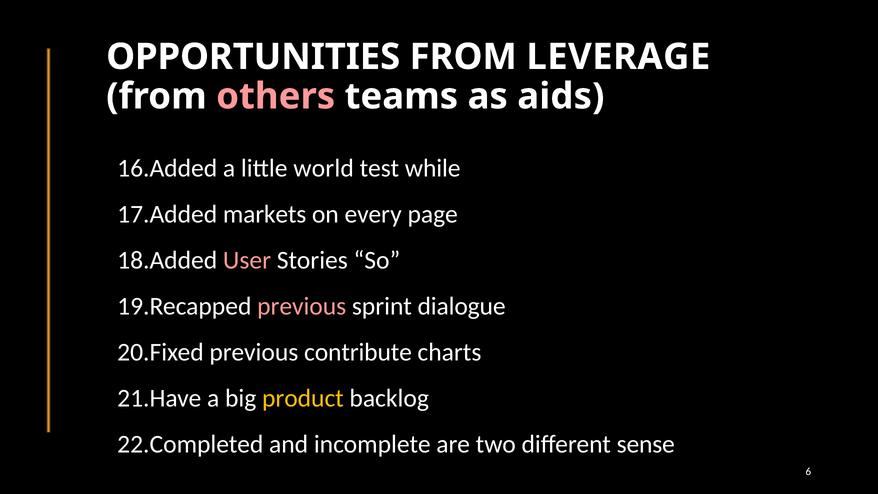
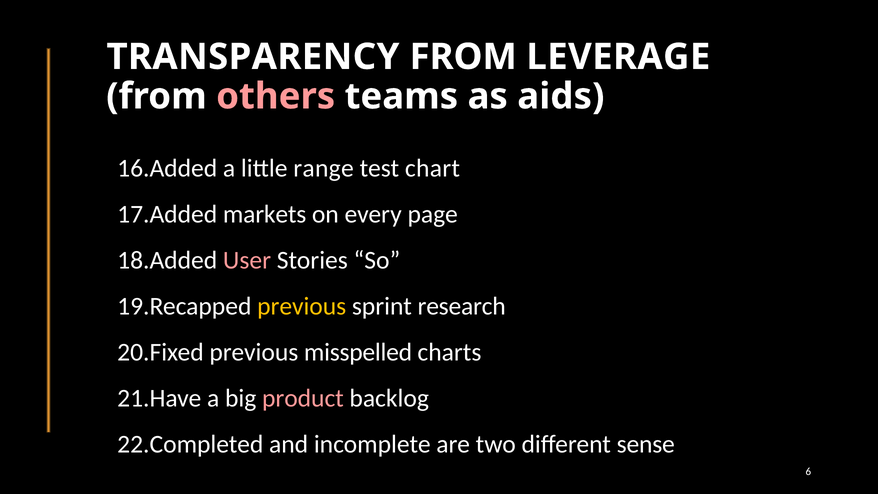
OPPORTUNITIES: OPPORTUNITIES -> TRANSPARENCY (253, 57)
world: world -> range (324, 168)
while: while -> chart (433, 168)
previous colour: pink -> yellow (302, 306)
dialogue: dialogue -> research (462, 306)
contribute: contribute -> misspelled (358, 352)
product colour: yellow -> pink (303, 398)
